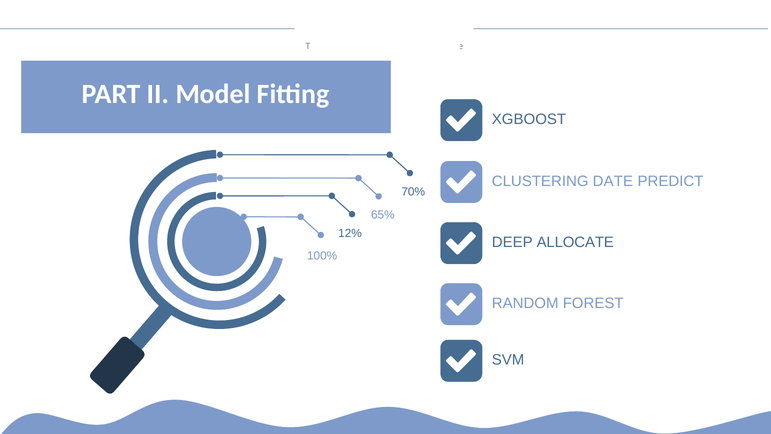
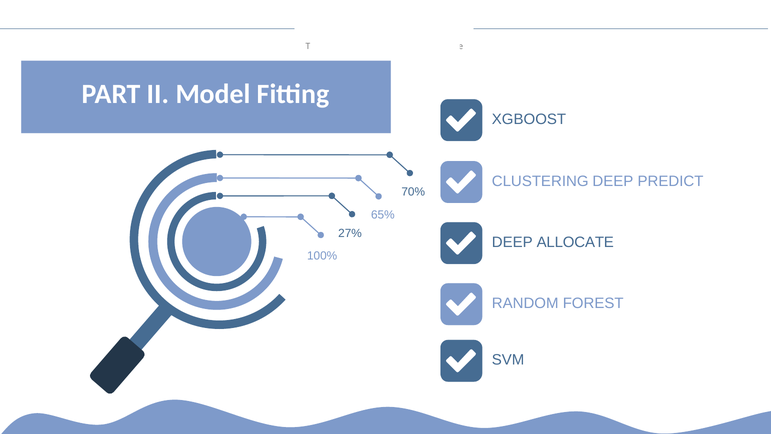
CLUSTERING DATE: DATE -> DEEP (613, 181)
12%: 12% -> 27% (350, 233)
